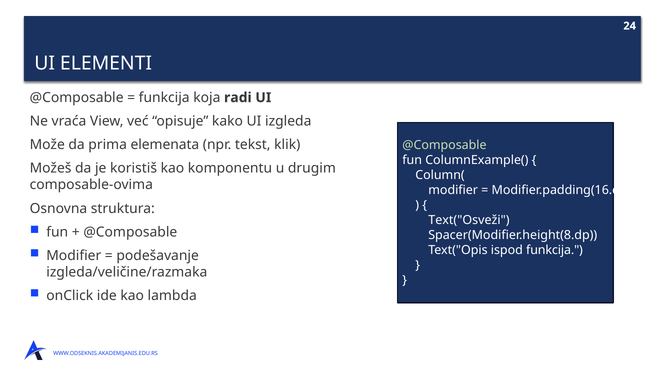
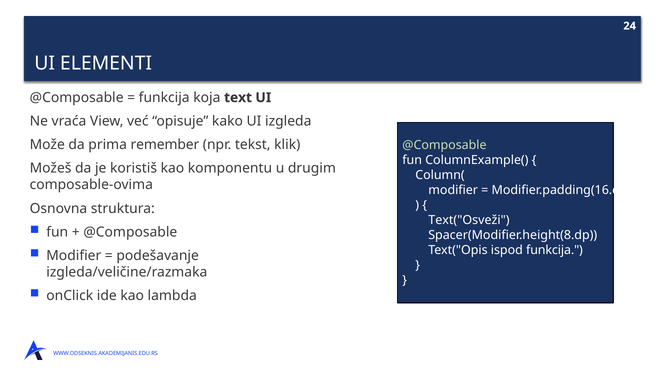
radi: radi -> text (238, 98)
elemenata: elemenata -> remember (165, 145)
